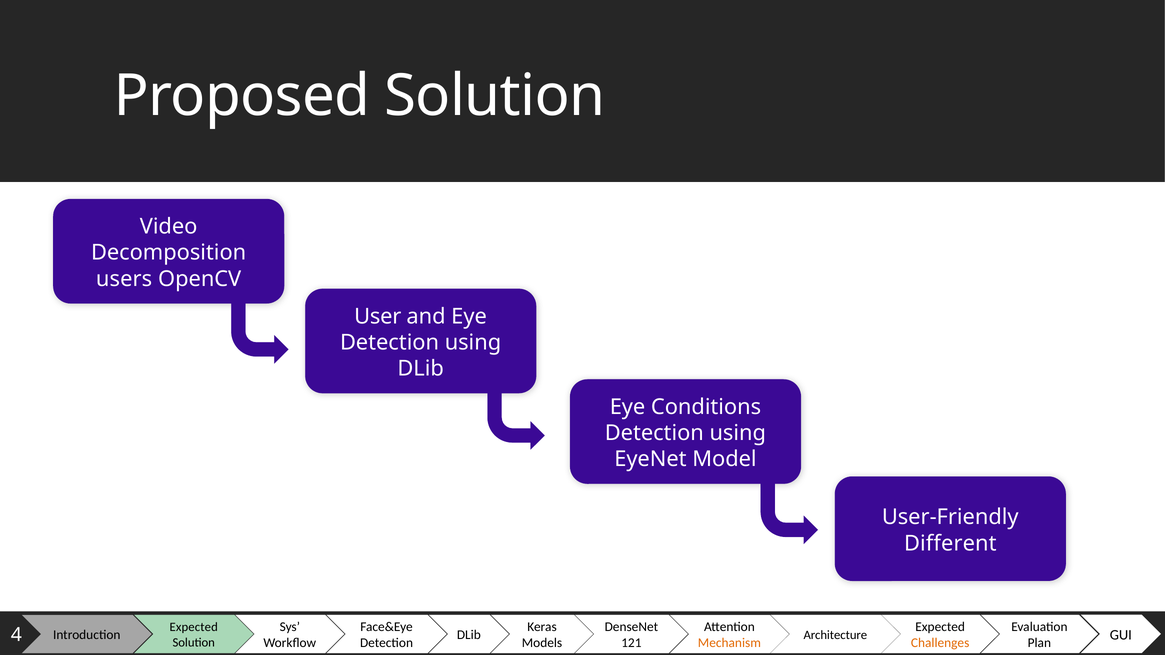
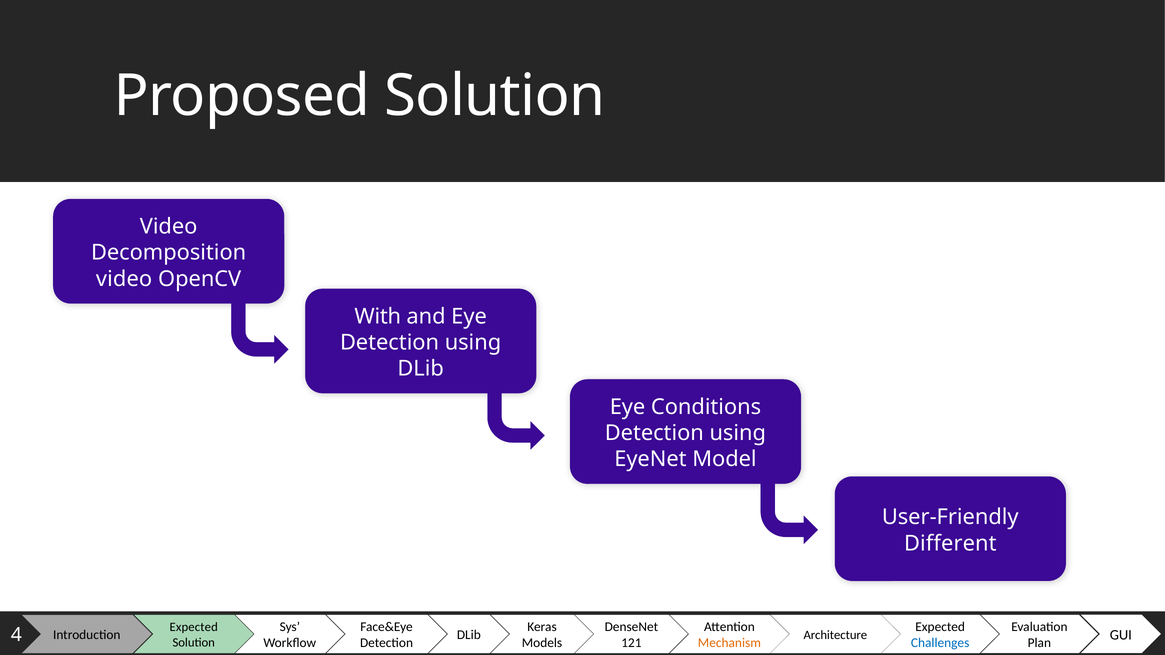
users: users -> video (124, 279)
User: User -> With (378, 316)
Challenges colour: orange -> blue (940, 643)
